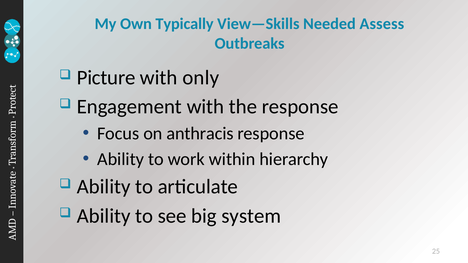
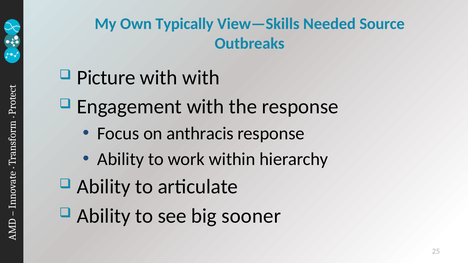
Assess: Assess -> Source (382, 24)
with only: only -> with (201, 78)
system: system -> sooner (251, 216)
